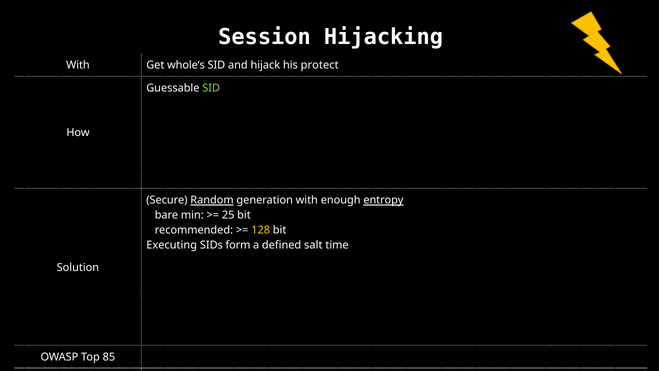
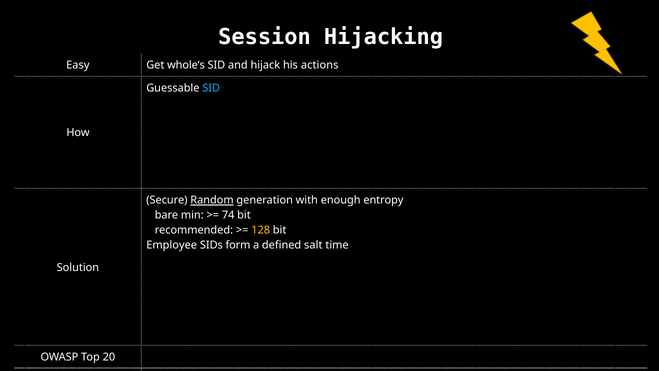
With: With -> Easy (78, 65)
protect: protect -> actions (320, 65)
SID colour: light green -> light blue (211, 88)
entropy underline: present -> none (383, 200)
25: 25 -> 74 (228, 215)
Executing: Executing -> Employee (172, 245)
85: 85 -> 20 (109, 357)
